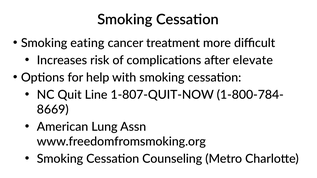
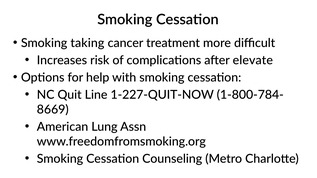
eating: eating -> taking (87, 43)
1-807-QUIT-NOW: 1-807-QUIT-NOW -> 1-227-QUIT-NOW (162, 95)
